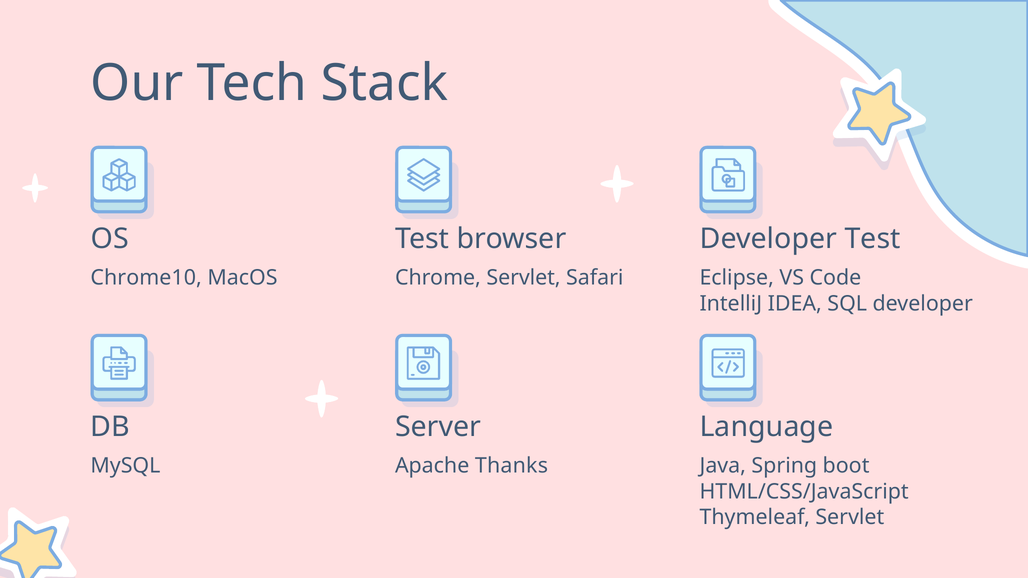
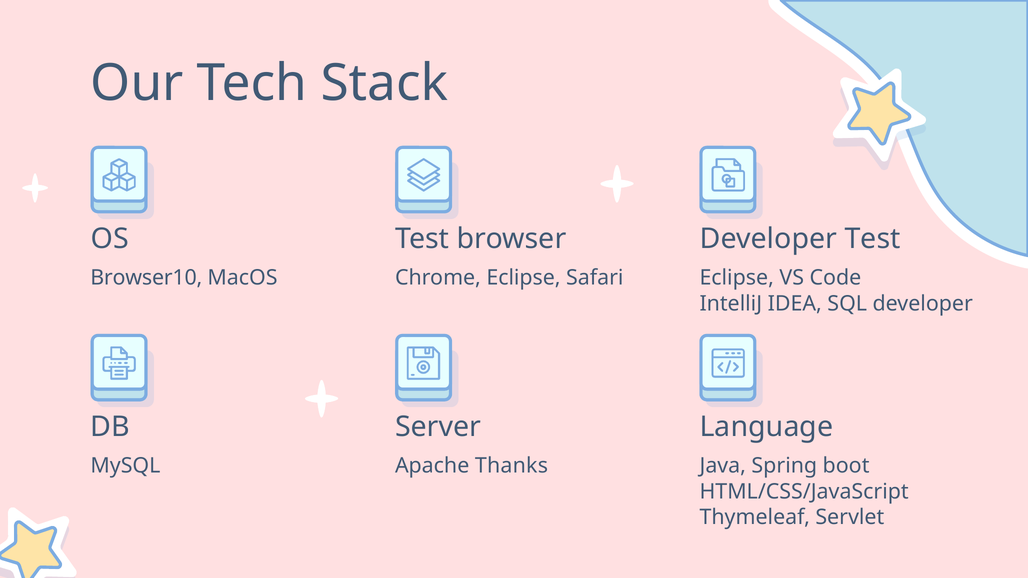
Chrome10: Chrome10 -> Browser10 (146, 278)
Chrome Servlet: Servlet -> Eclipse (523, 278)
